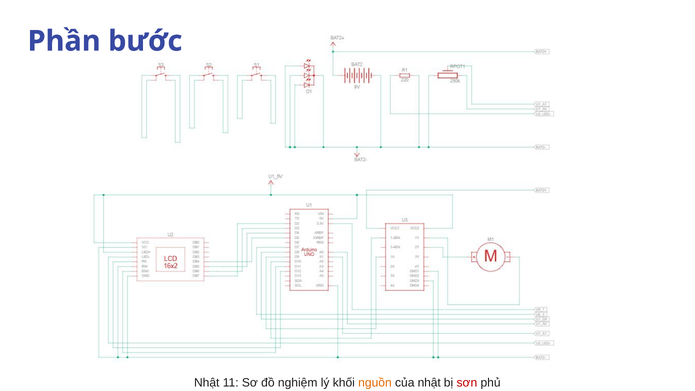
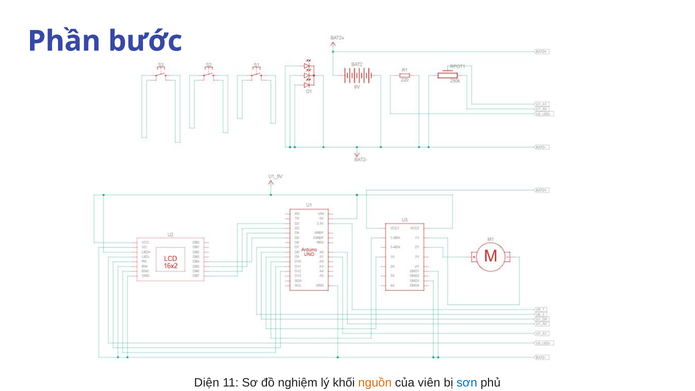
Nhật: Nhật -> Diện (207, 383)
của nhật: nhật -> viên (429, 383)
sơn colour: red -> blue (467, 383)
